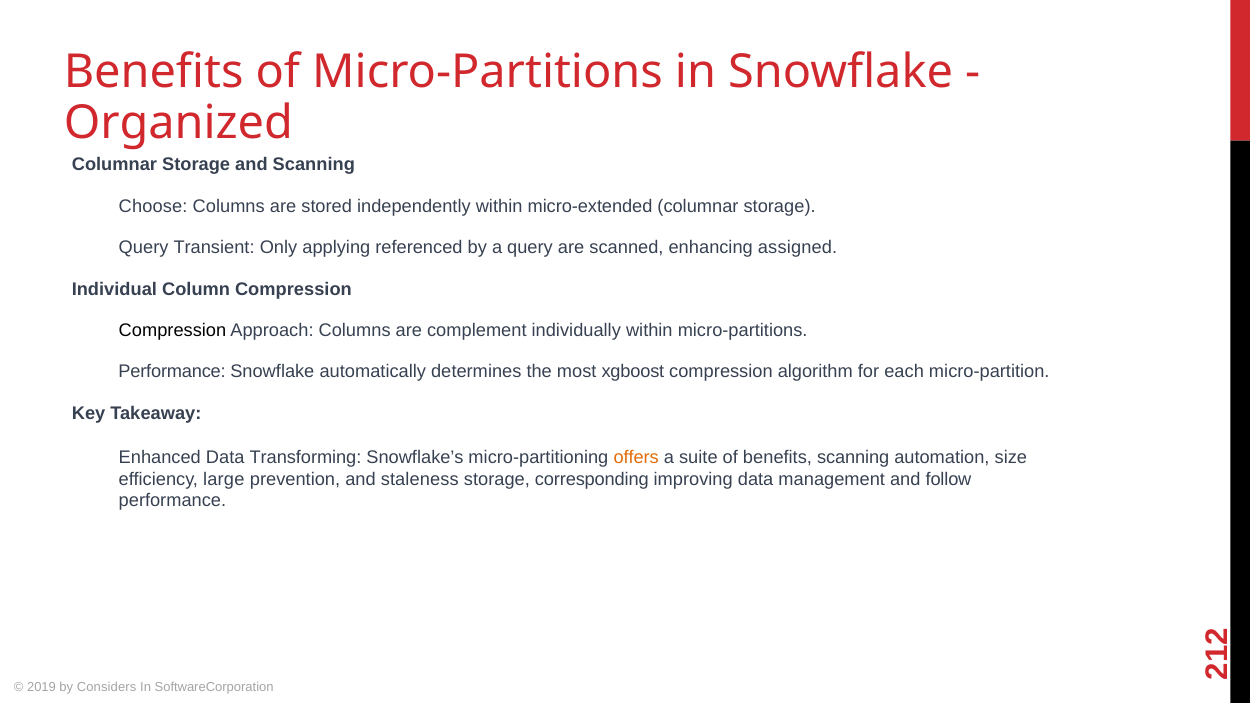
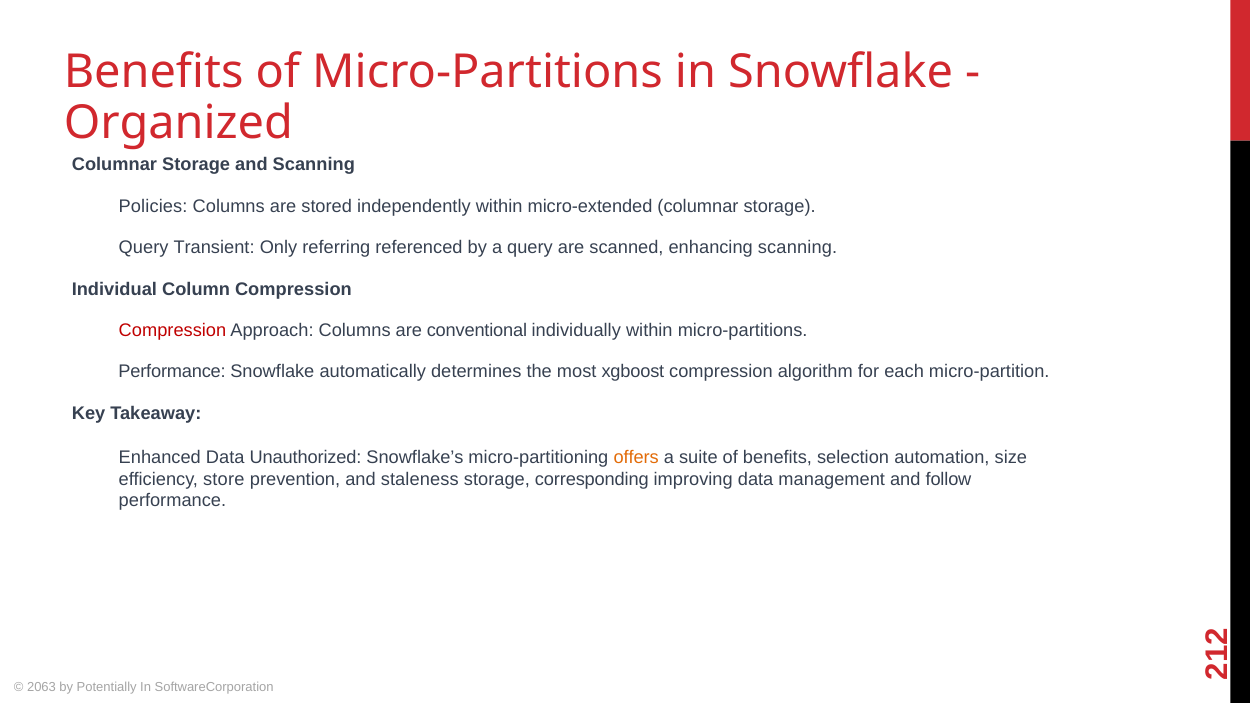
Choose: Choose -> Policies (153, 206)
applying: applying -> referring (336, 248)
enhancing assigned: assigned -> scanning (798, 248)
Compression colour: black -> red (172, 331)
complement: complement -> conventional (477, 331)
Transforming: Transforming -> Unauthorized (306, 457)
benefits scanning: scanning -> selection (853, 457)
large: large -> store (224, 479)
2019: 2019 -> 2063 (41, 687)
Considers: Considers -> Potentially (107, 687)
